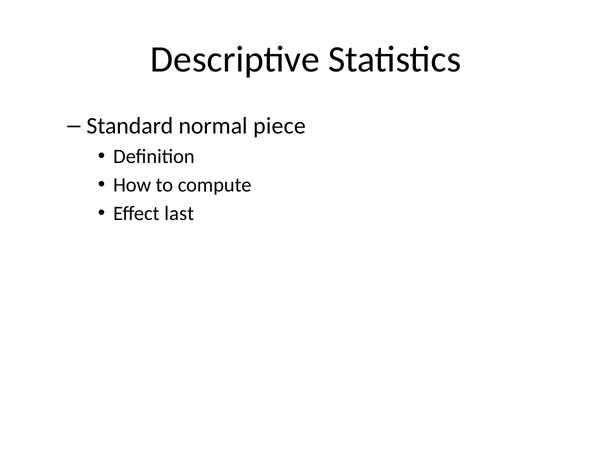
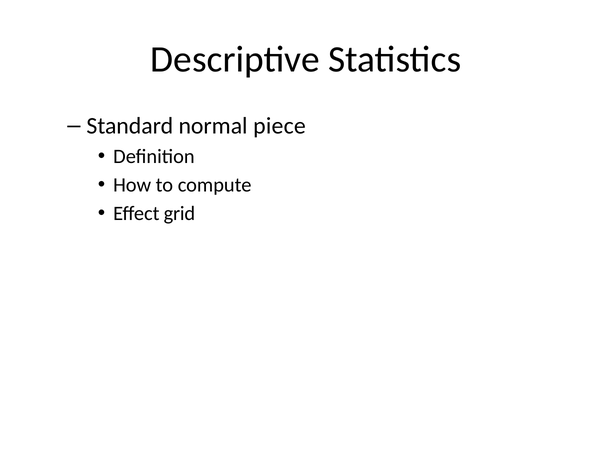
last: last -> grid (179, 214)
